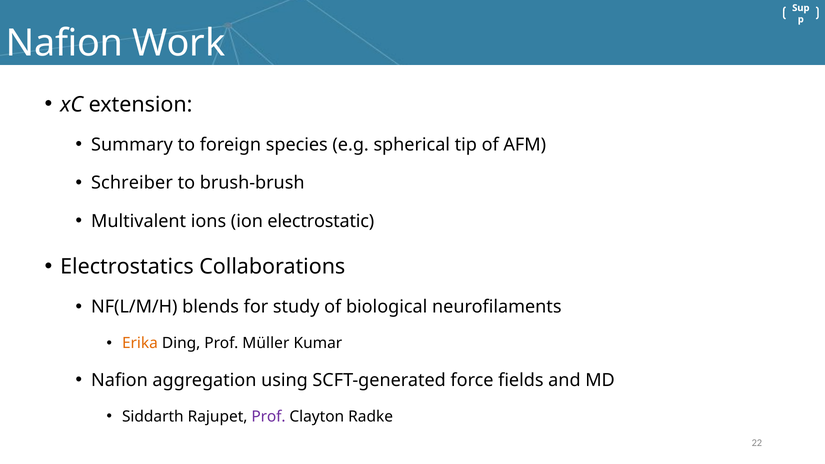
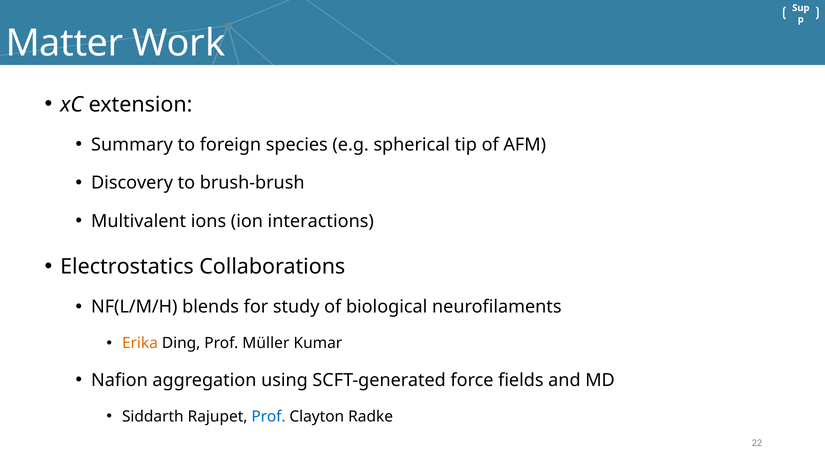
Nafion: Nafion -> Matter (64, 43)
Schreiber: Schreiber -> Discovery (132, 183)
electrostatic: electrostatic -> interactions (321, 221)
Prof colour: purple -> blue (269, 417)
